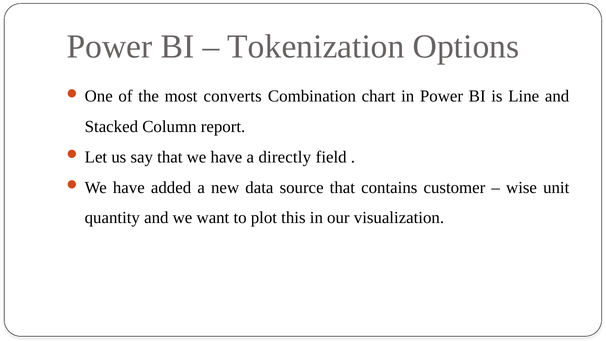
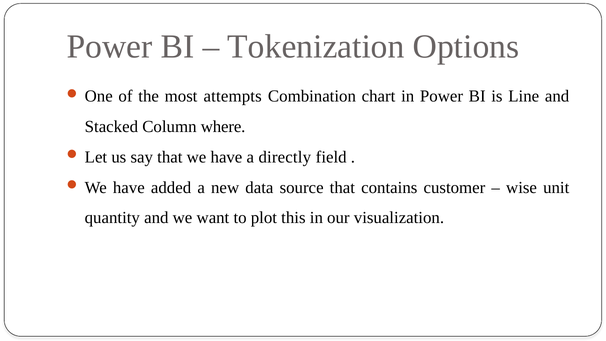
converts: converts -> attempts (233, 96)
report: report -> where (223, 127)
